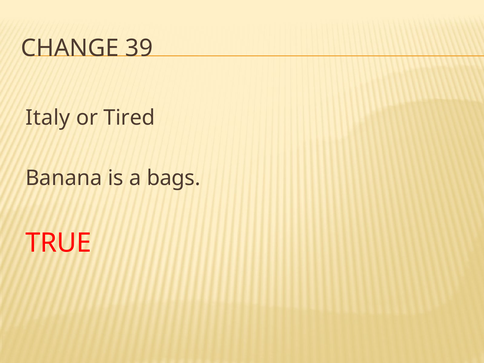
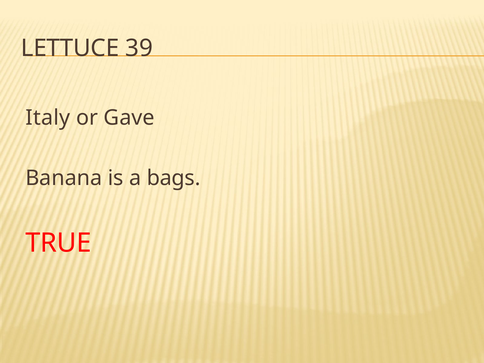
CHANGE: CHANGE -> LETTUCE (70, 48)
Tired: Tired -> Gave (129, 118)
